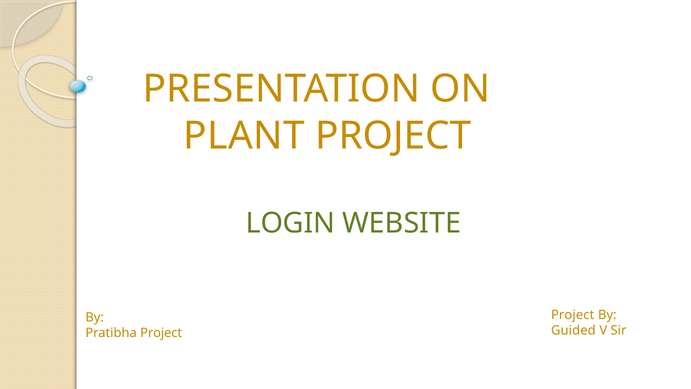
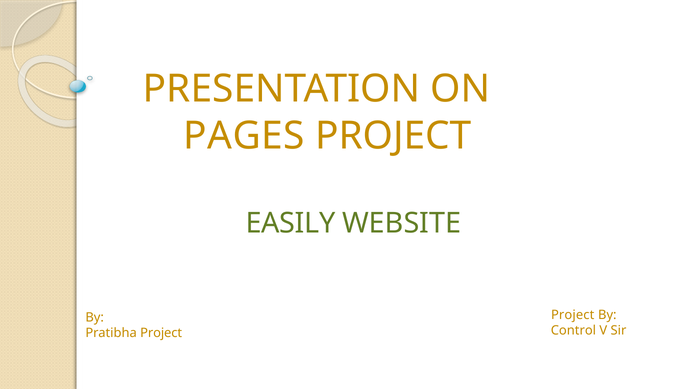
PLANT: PLANT -> PAGES (244, 136)
LOGIN: LOGIN -> EASILY (290, 223)
Guided: Guided -> Control (573, 330)
